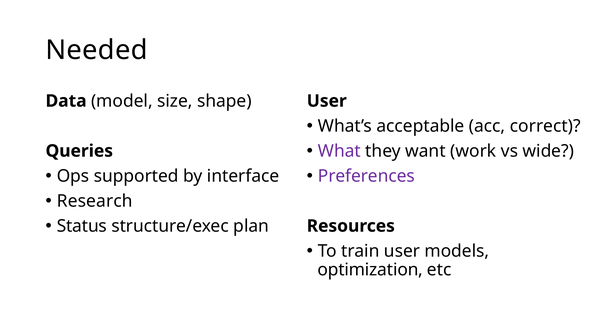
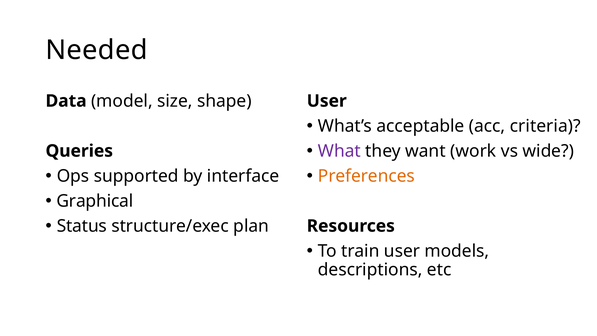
correct: correct -> criteria (545, 126)
Preferences colour: purple -> orange (366, 176)
Research: Research -> Graphical (95, 201)
optimization: optimization -> descriptions (370, 270)
